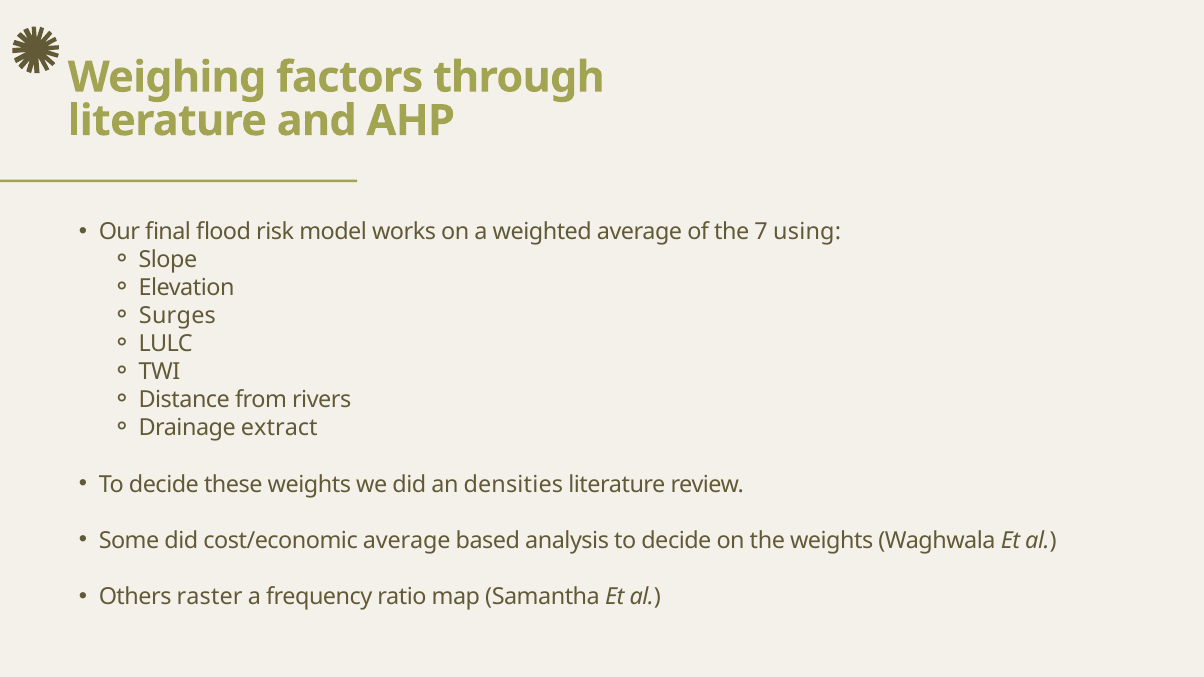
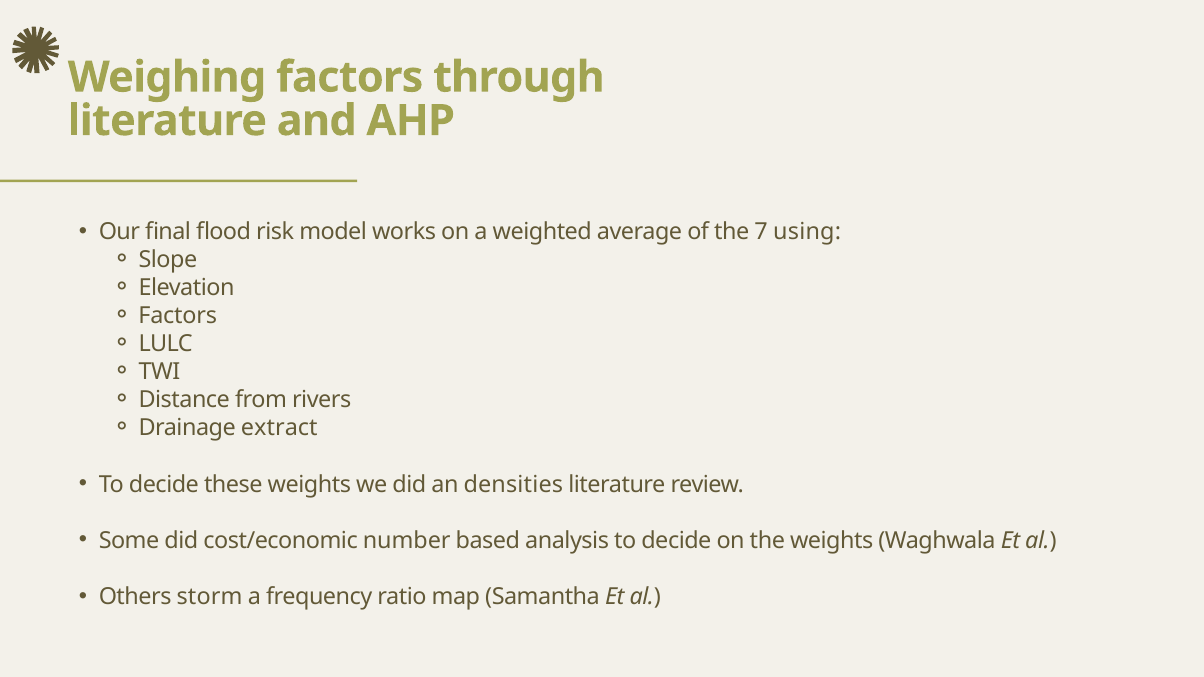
Surges: Surges -> Factors (178, 316)
cost/economic average: average -> number (407, 541)
raster: raster -> storm (210, 597)
